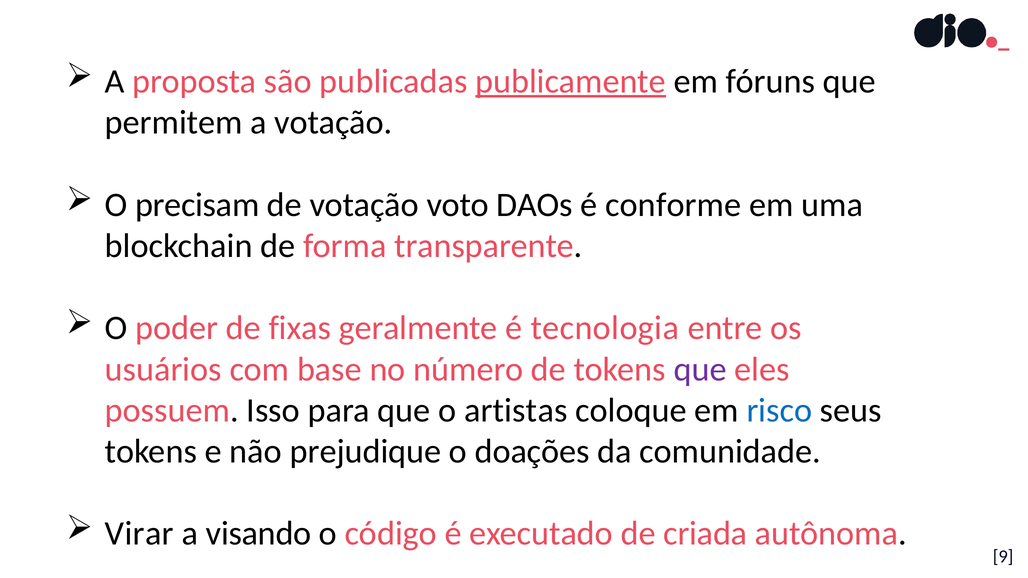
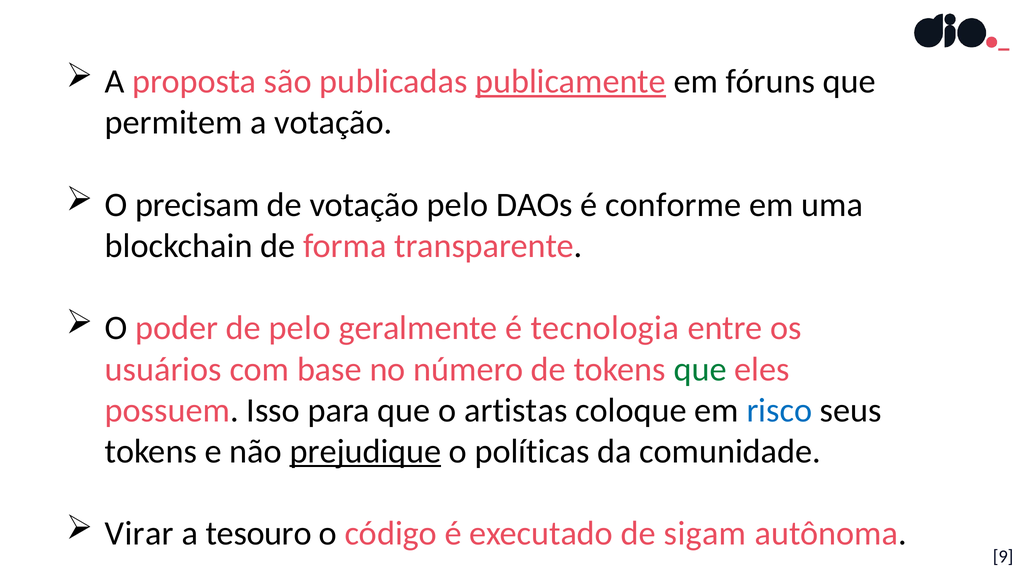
votação voto: voto -> pelo (458, 205)
de fixas: fixas -> pelo (300, 328)
que colour: purple -> green (700, 369)
prejudique underline: none -> present (365, 452)
doações: doações -> políticas (532, 452)
visando: visando -> tesouro (259, 534)
criada: criada -> sigam (705, 534)
